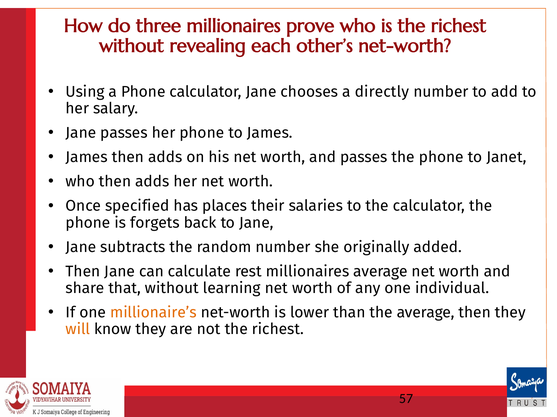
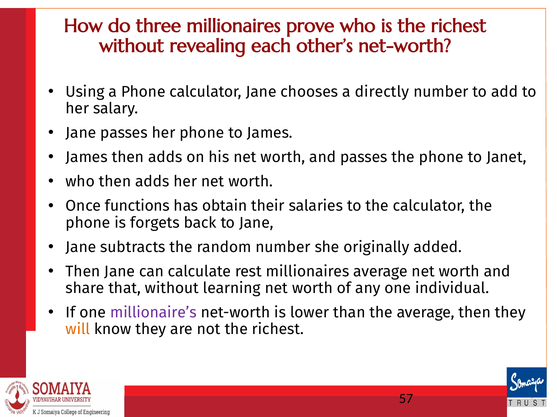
specified: specified -> functions (137, 206)
places: places -> obtain (225, 206)
millionaire’s colour: orange -> purple (153, 313)
